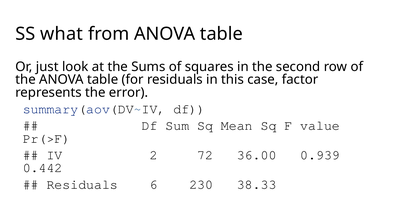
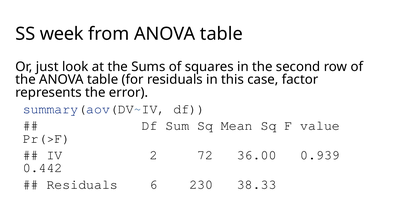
what: what -> week (62, 34)
